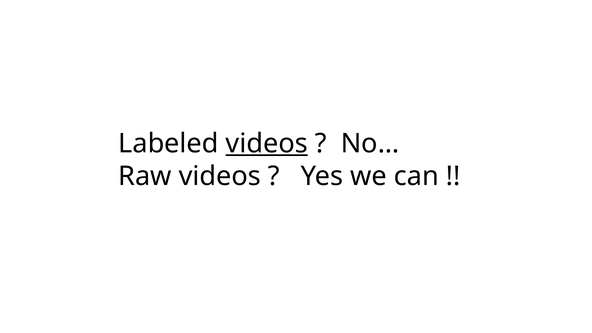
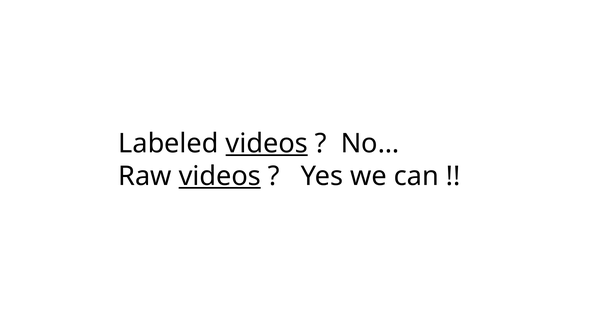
videos underline: none -> present (220, 176)
